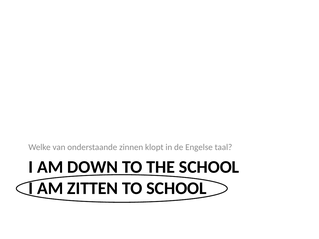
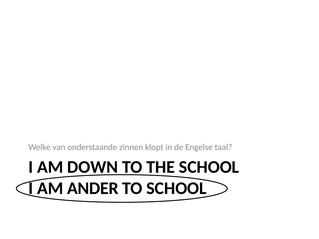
ZITTEN: ZITTEN -> ANDER (93, 188)
